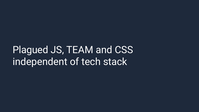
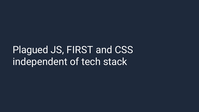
TEAM: TEAM -> FIRST (80, 50)
